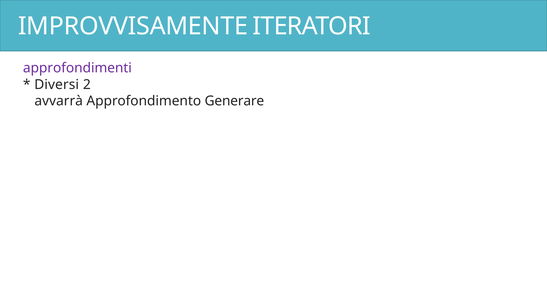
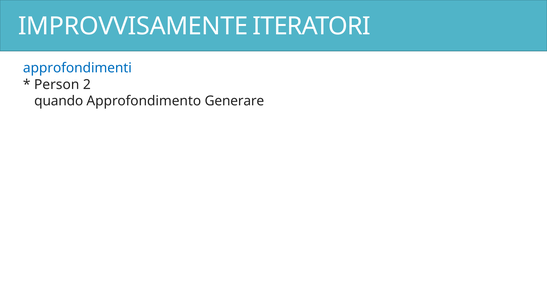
approfondimenti colour: purple -> blue (77, 68)
Diversi: Diversi -> Person (57, 84)
avvarrà: avvarrà -> quando (59, 101)
